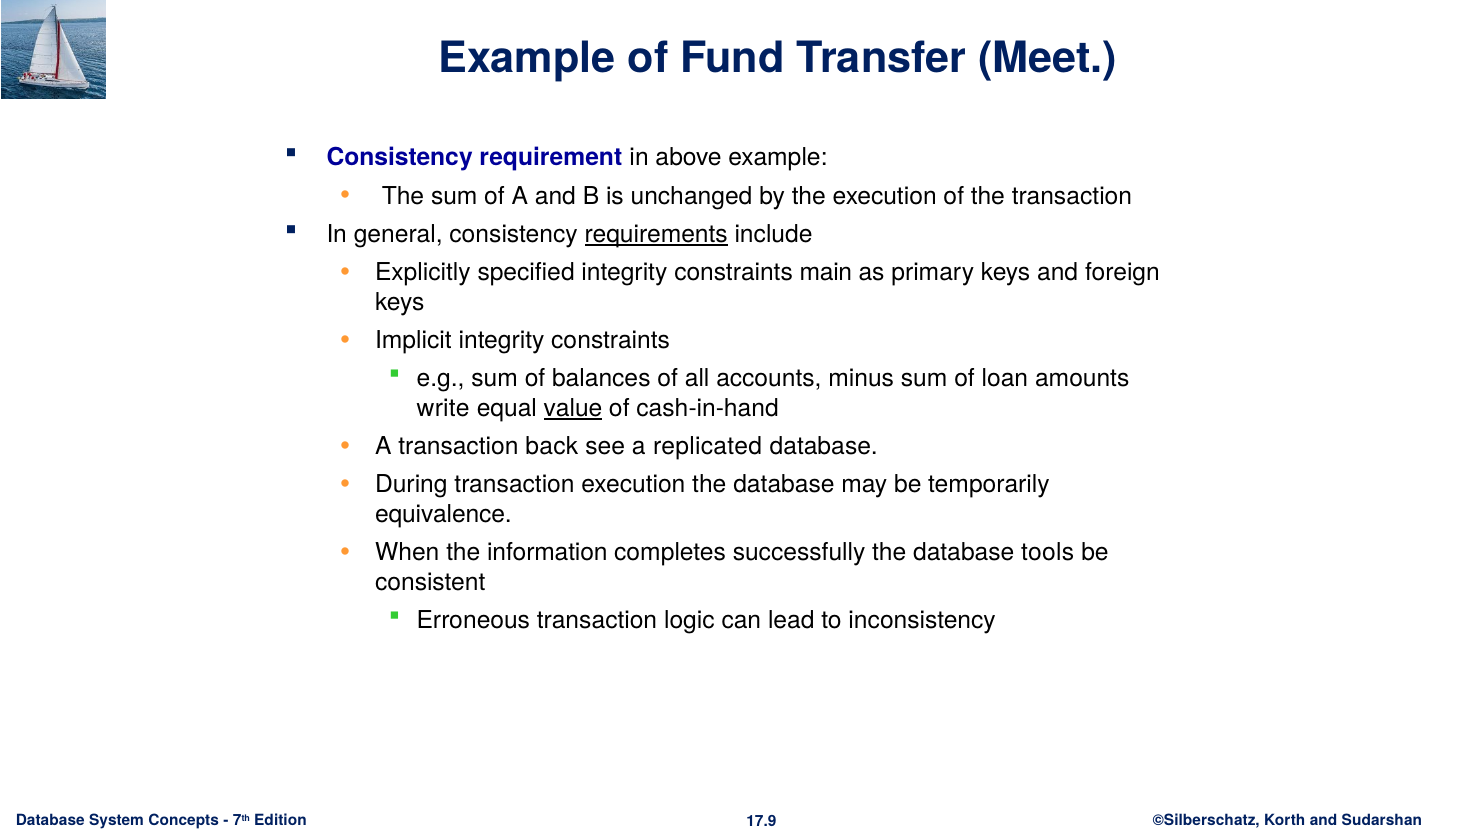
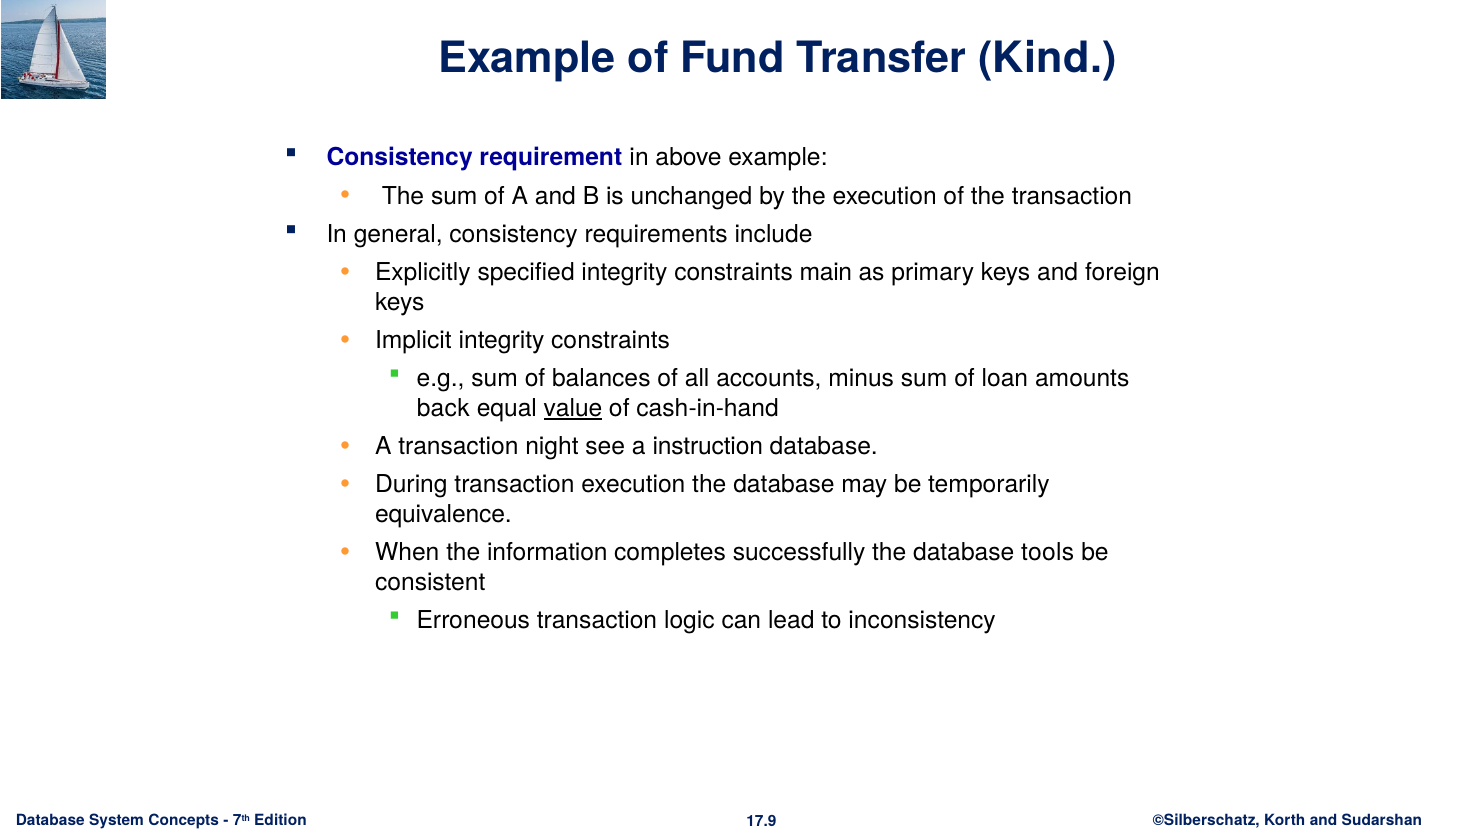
Meet: Meet -> Kind (1048, 58)
requirements underline: present -> none (656, 234)
write: write -> back (443, 408)
back: back -> night (552, 446)
replicated: replicated -> instruction (708, 446)
